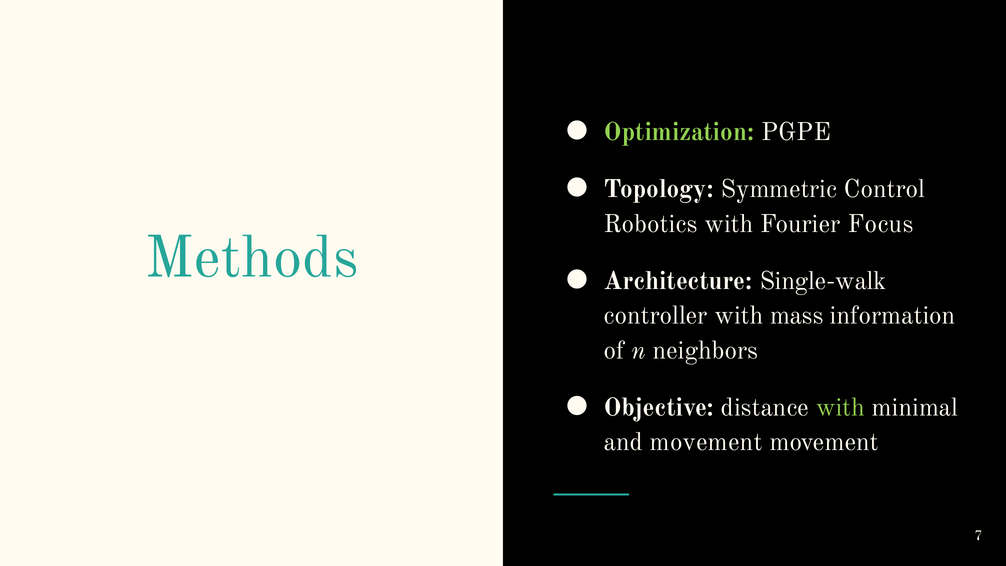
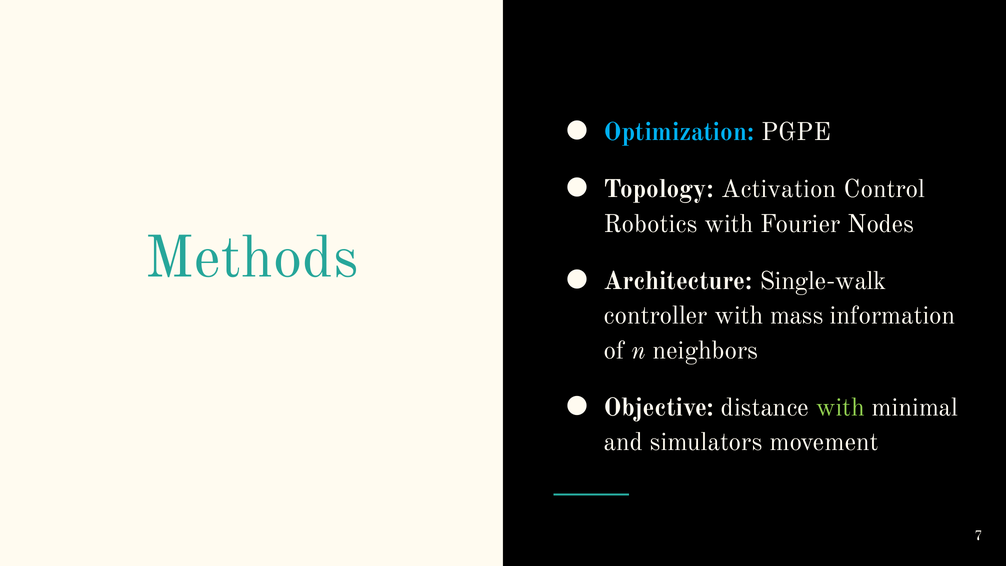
Optimization colour: light green -> light blue (679, 132)
Symmetric: Symmetric -> Activation (779, 189)
Focus: Focus -> Nodes (881, 224)
and movement: movement -> simulators (706, 442)
